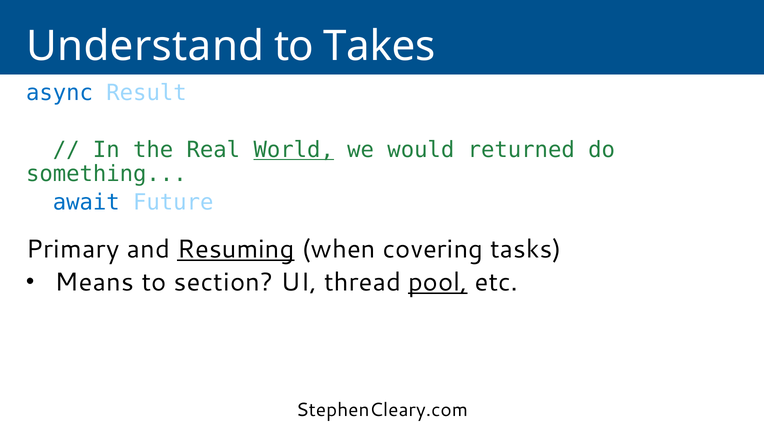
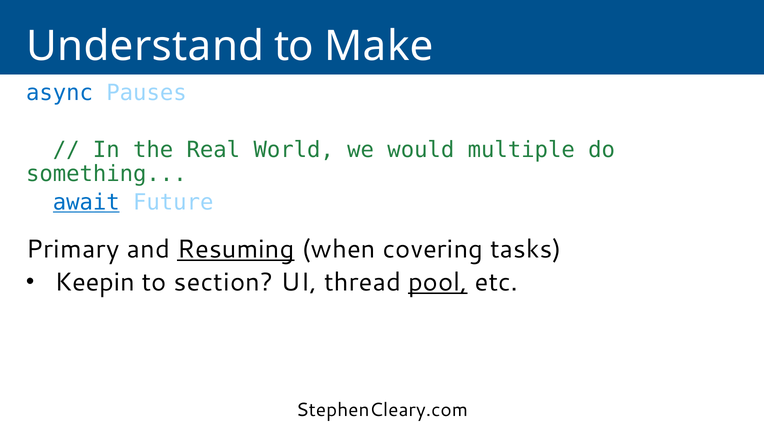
Takes: Takes -> Make (379, 46)
Result: Result -> Pauses (147, 93)
World underline: present -> none (294, 150)
returned: returned -> multiple (521, 150)
await underline: none -> present (86, 202)
Means: Means -> Keepin (95, 282)
